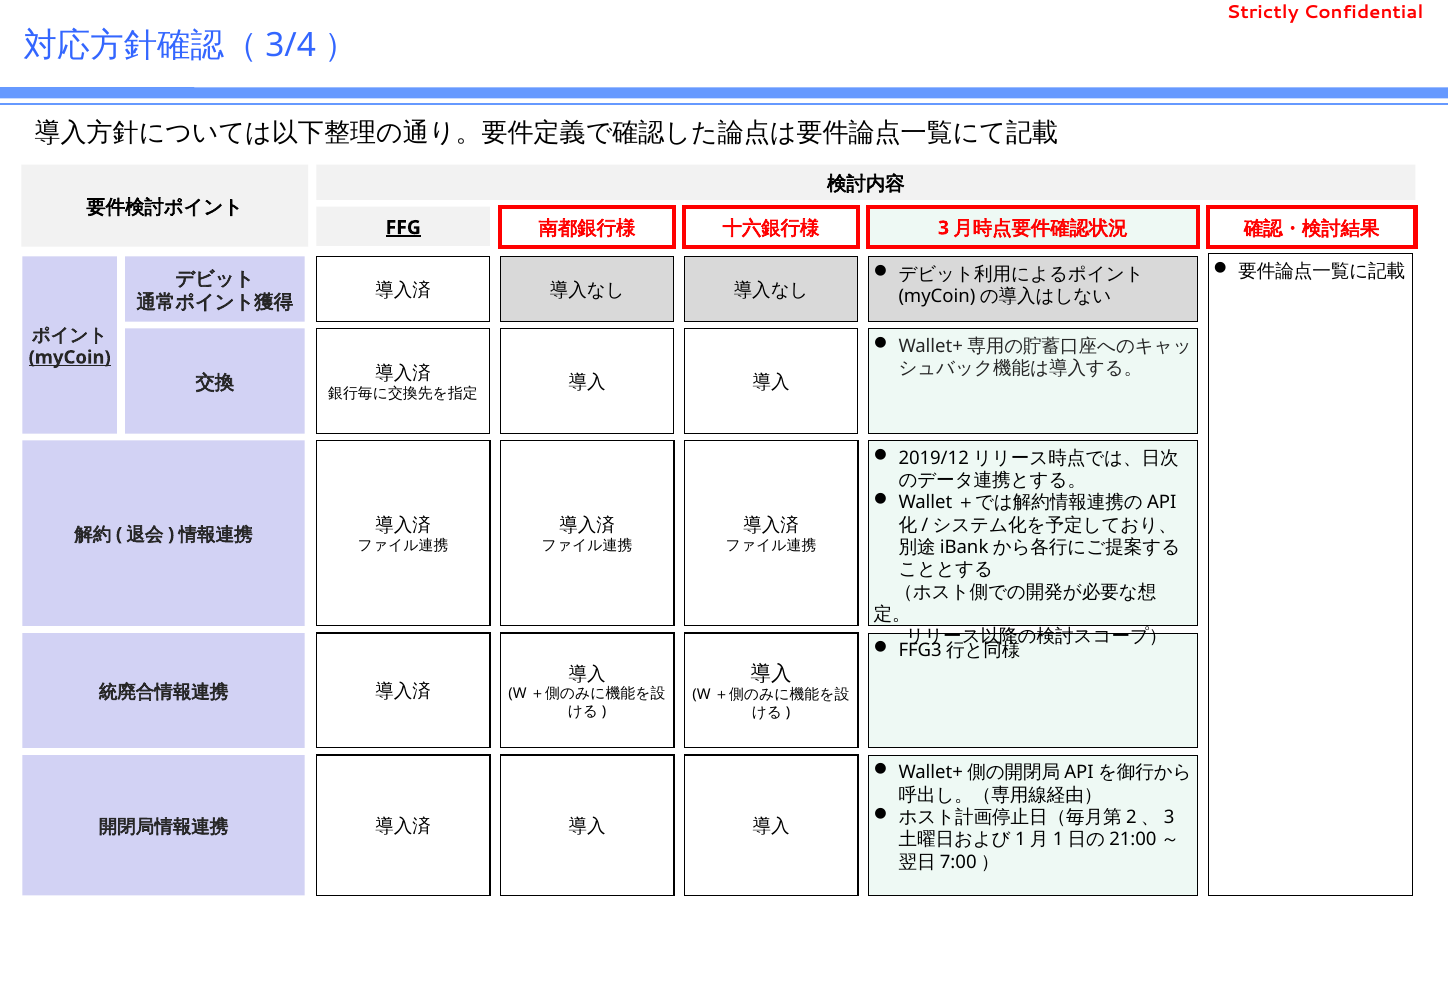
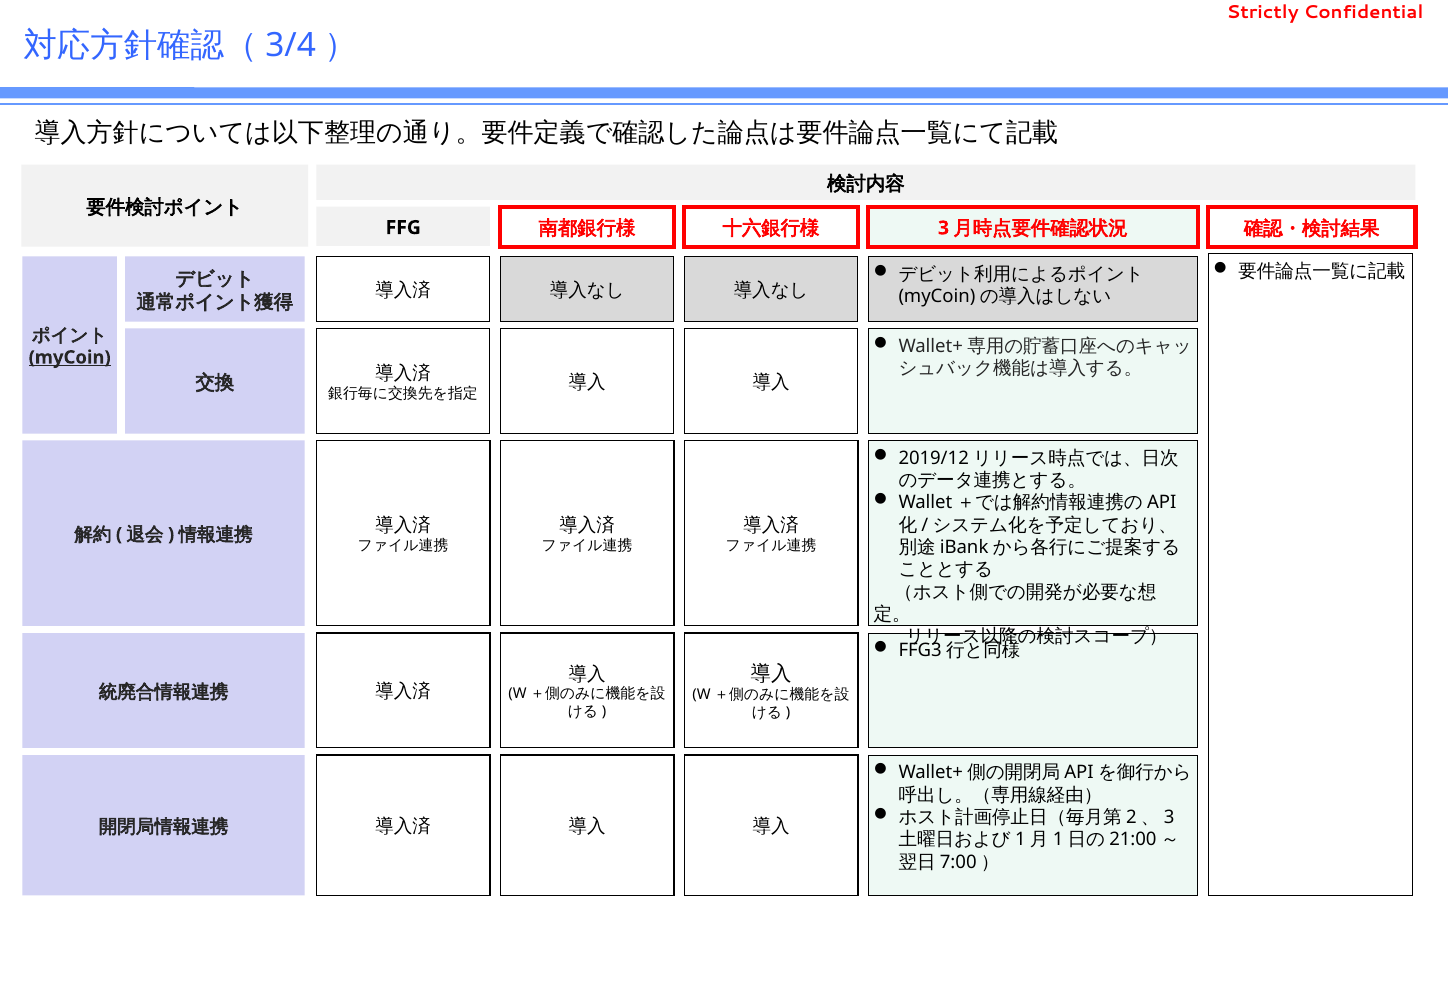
FFG underline: present -> none (403, 228)
